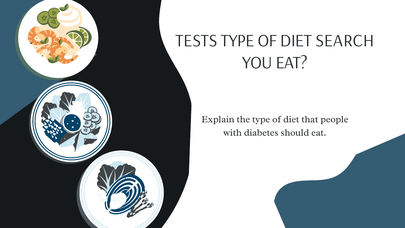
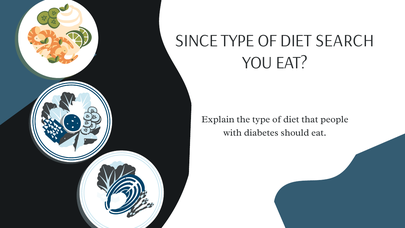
TESTS: TESTS -> SINCE (197, 41)
